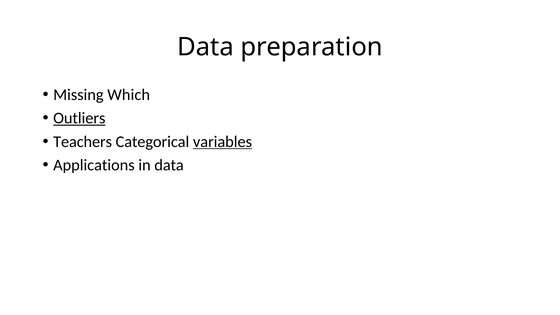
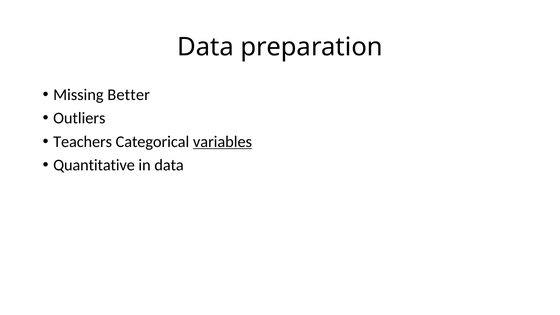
Which: Which -> Better (129, 95)
Outliers underline: present -> none (79, 118)
Applications: Applications -> Quantitative (94, 165)
